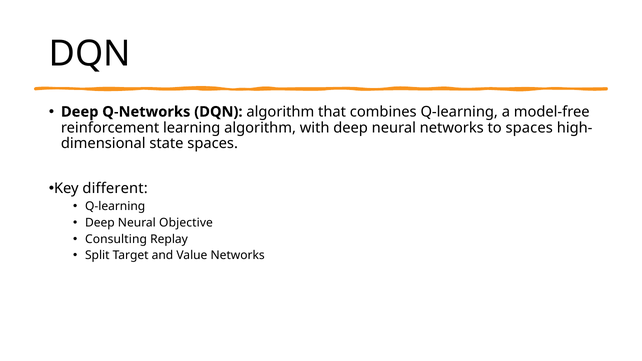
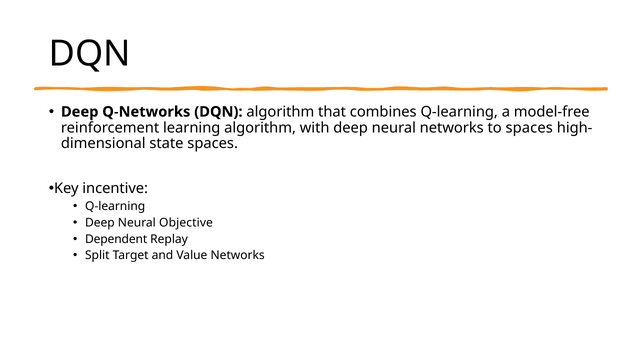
different: different -> incentive (115, 189)
Consulting: Consulting -> Dependent (116, 239)
